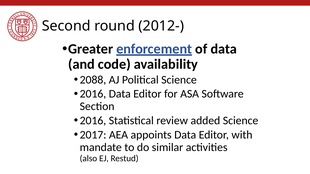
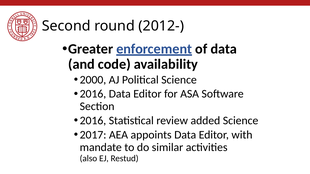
2088: 2088 -> 2000 (93, 80)
